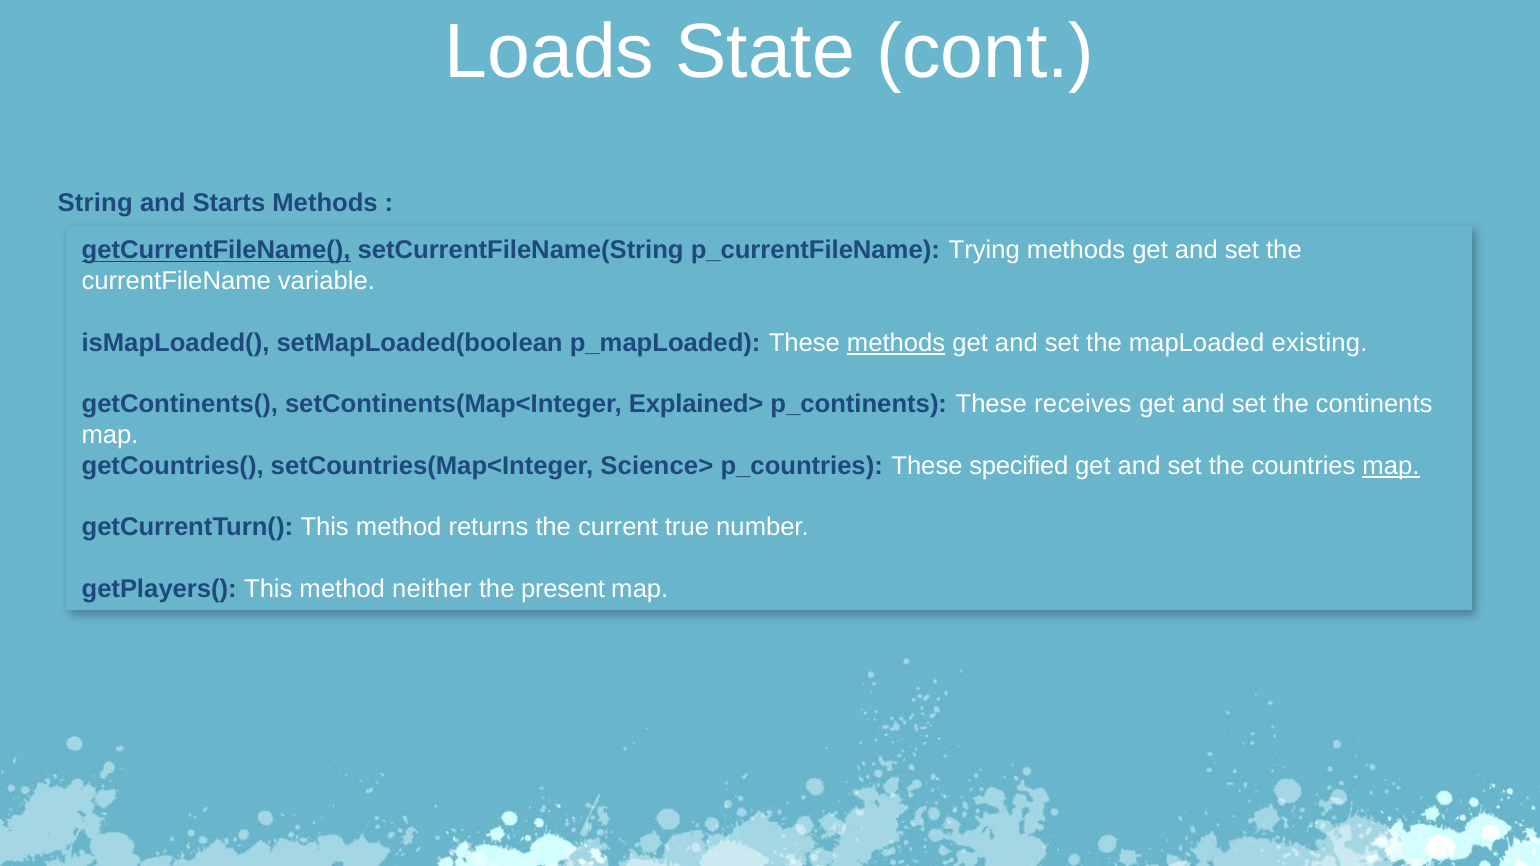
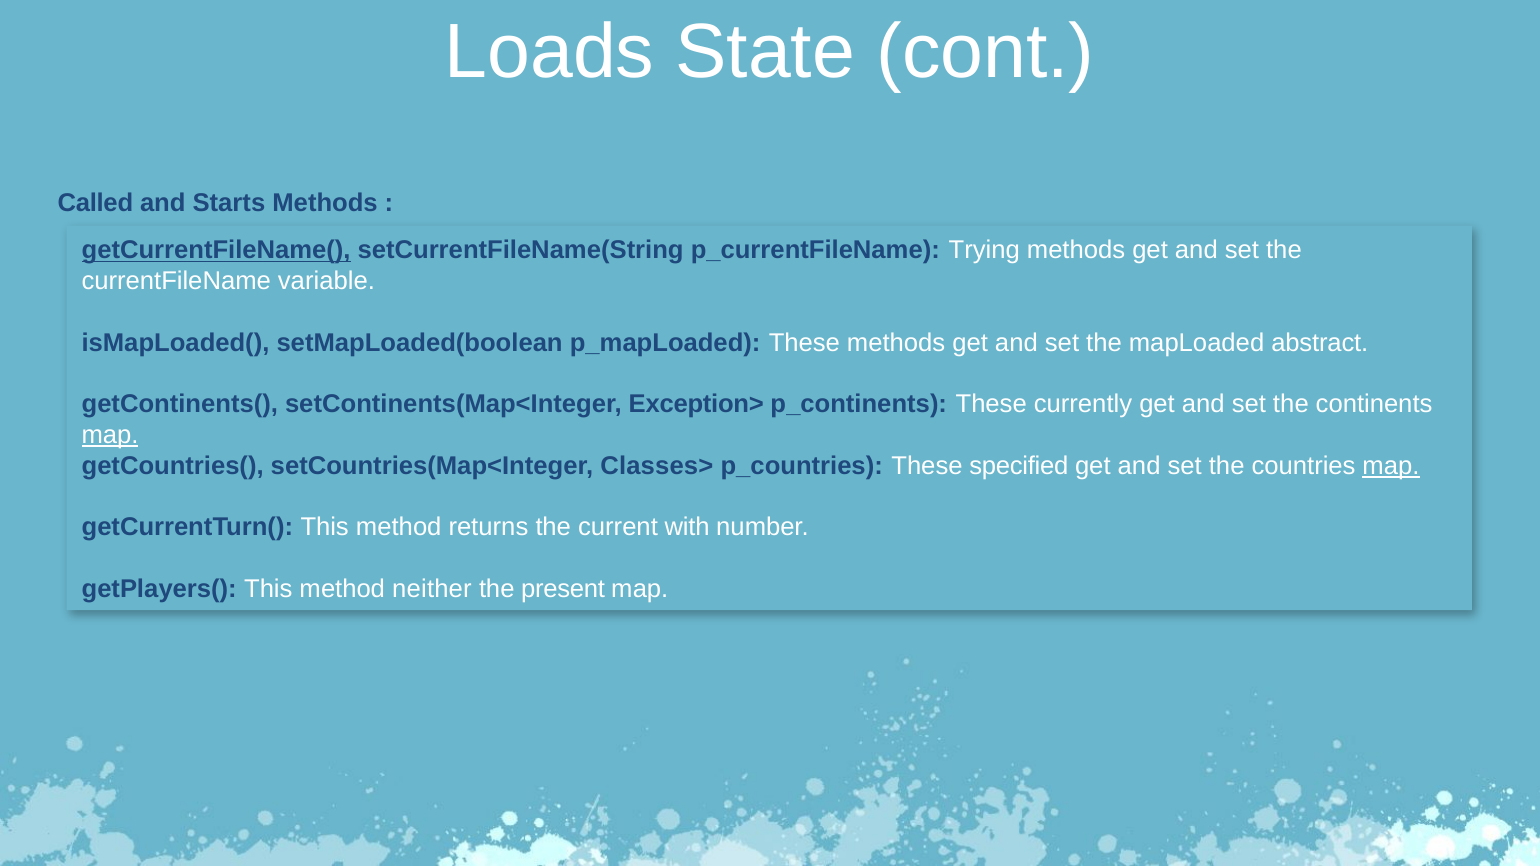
String: String -> Called (95, 203)
methods underline: present -> none (896, 343)
existing: existing -> abstract (1320, 343)
Explained>: Explained> -> Exception> (696, 404)
receives: receives -> currently (1083, 404)
map underline: none -> present (110, 435)
Science>: Science> -> Classes> (657, 466)
true: true -> with (687, 528)
